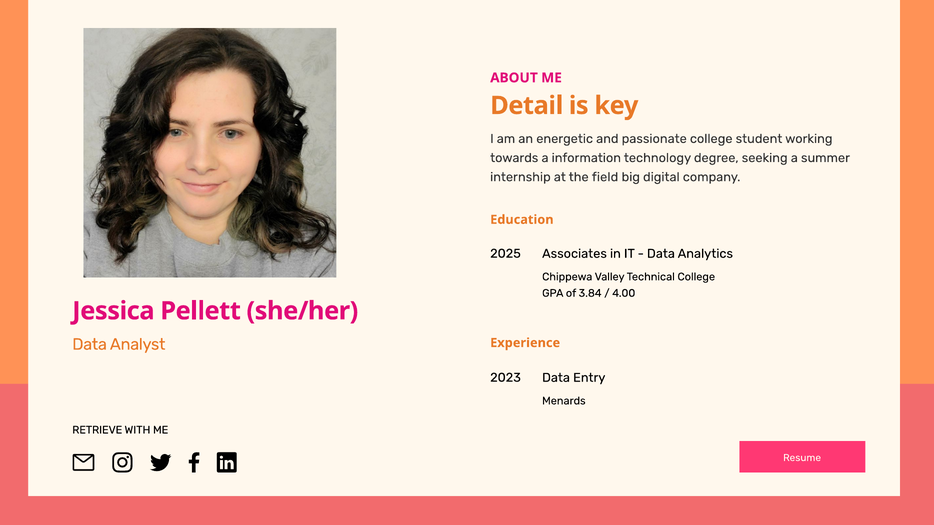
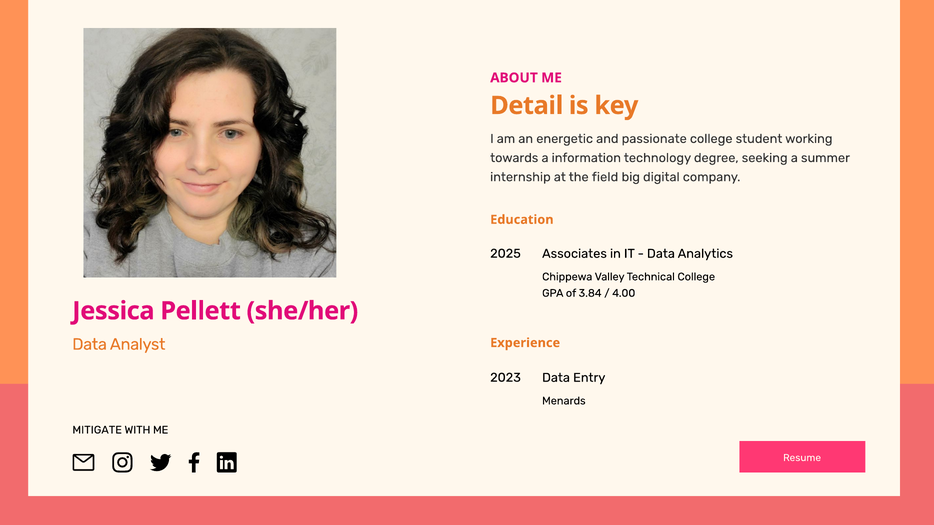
RETRIEVE: RETRIEVE -> MITIGATE (97, 430)
